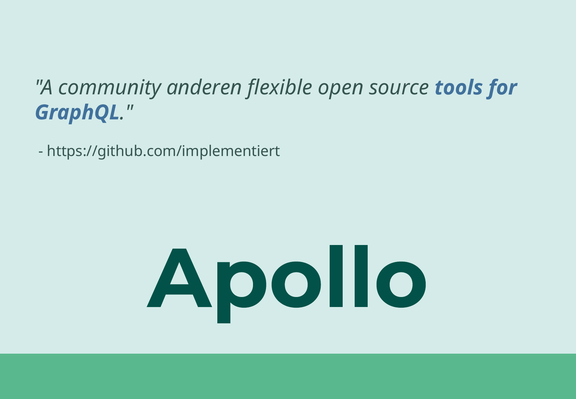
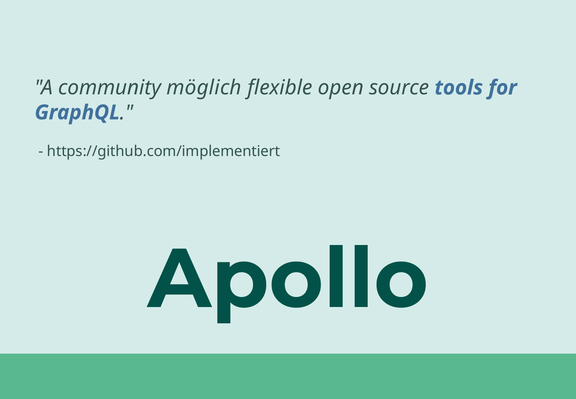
anderen: anderen -> möglich (204, 88)
